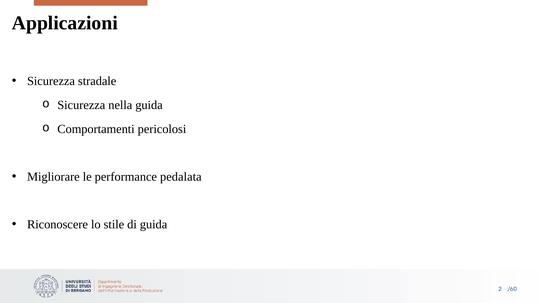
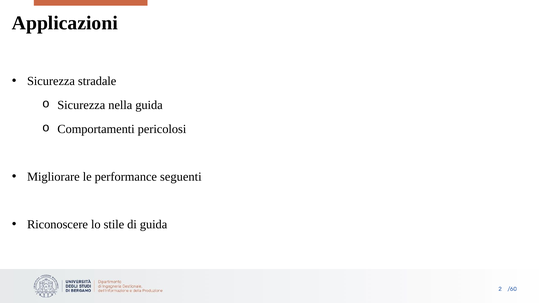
pedalata: pedalata -> seguenti (181, 177)
